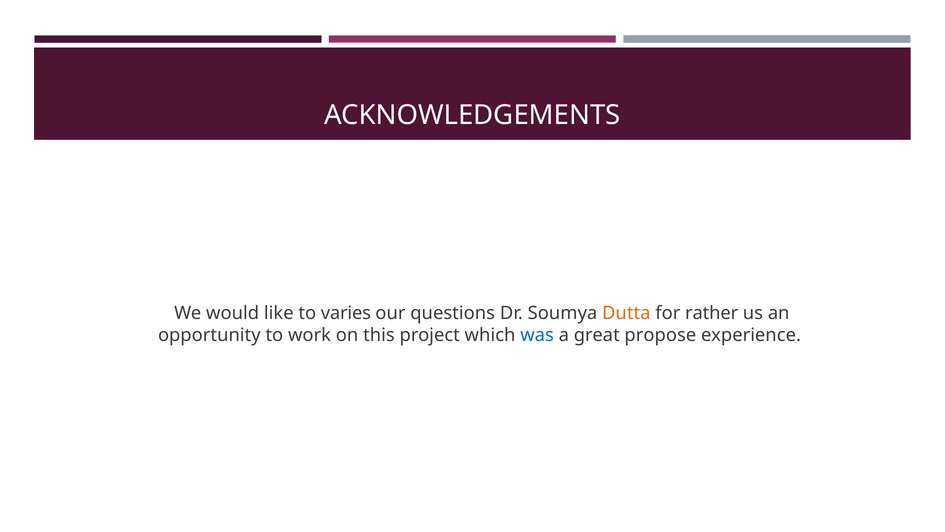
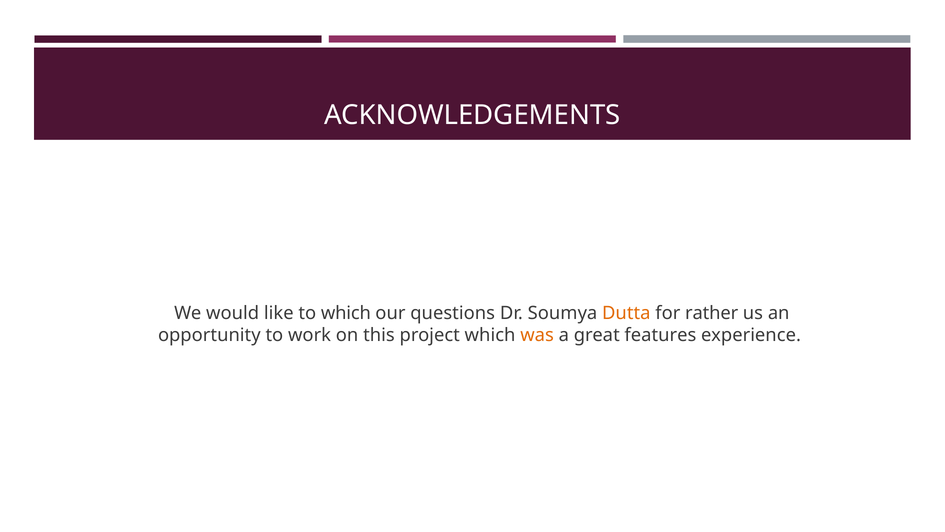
to varies: varies -> which (346, 313)
was colour: blue -> orange (537, 335)
propose: propose -> features (660, 335)
